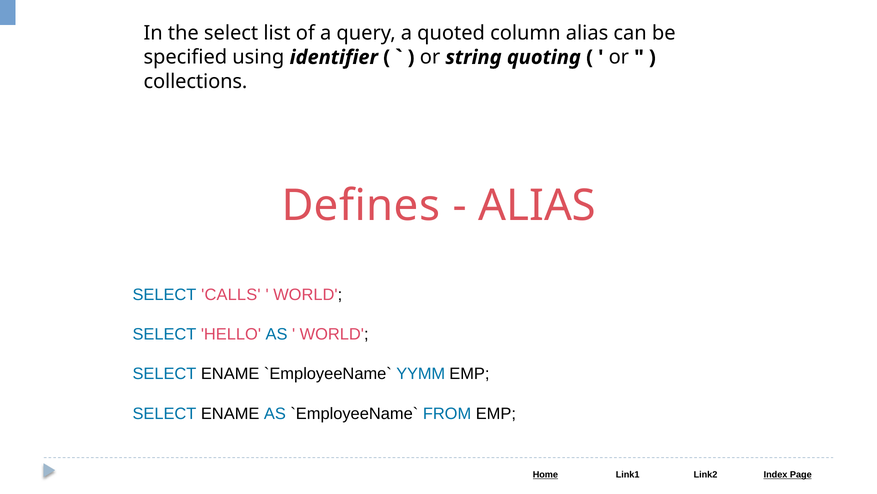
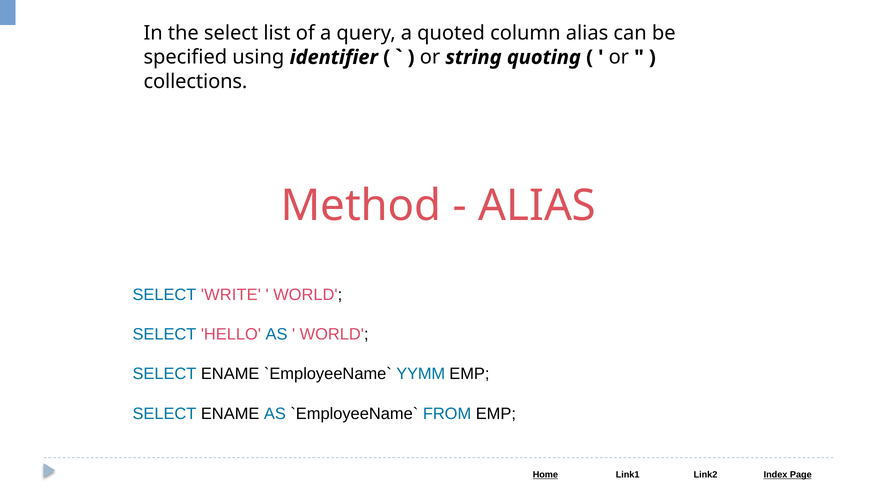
Defines: Defines -> Method (361, 206)
CALLS: CALLS -> WRITE (231, 295)
